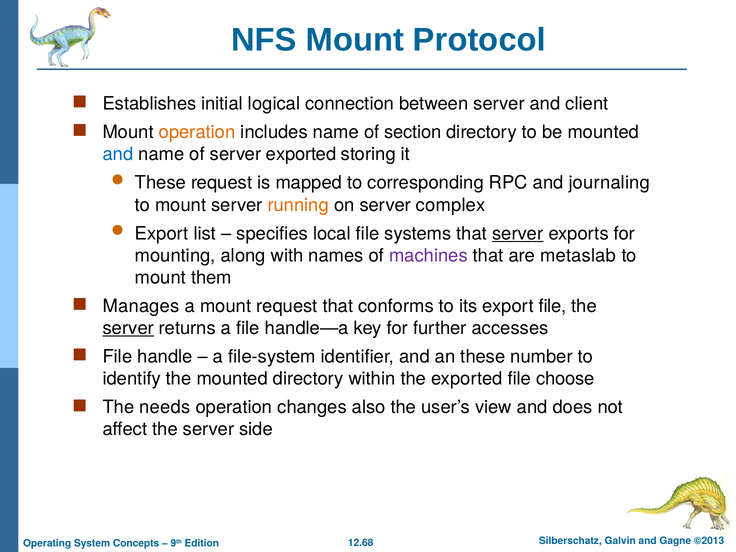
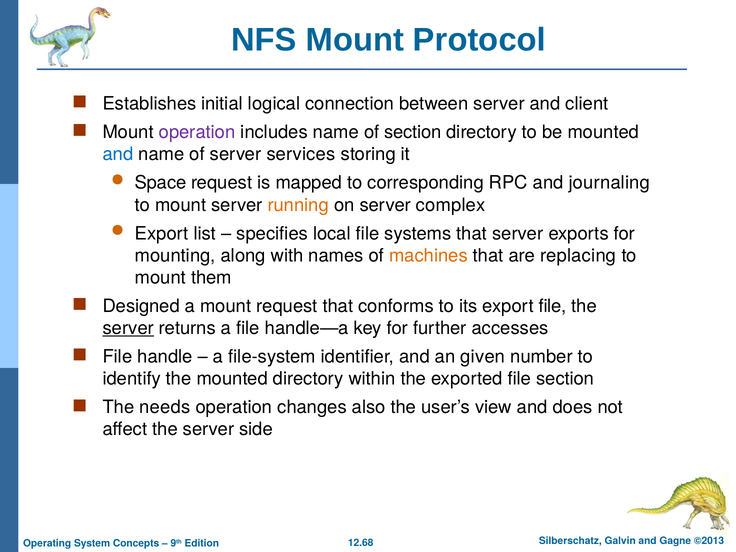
operation colour: orange -> purple (197, 132)
server exported: exported -> services (301, 154)
These: These -> Space (161, 183)
server underline: present -> none (518, 233)
machines colour: purple -> orange (429, 256)
metaslab: metaslab -> replacing (578, 256)
Manages: Manages -> Designed (141, 306)
an these: these -> given (483, 357)
file choose: choose -> section (565, 379)
